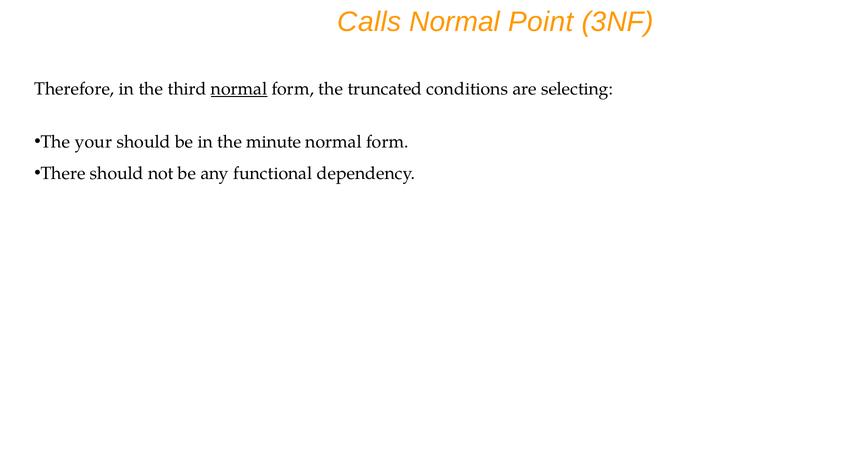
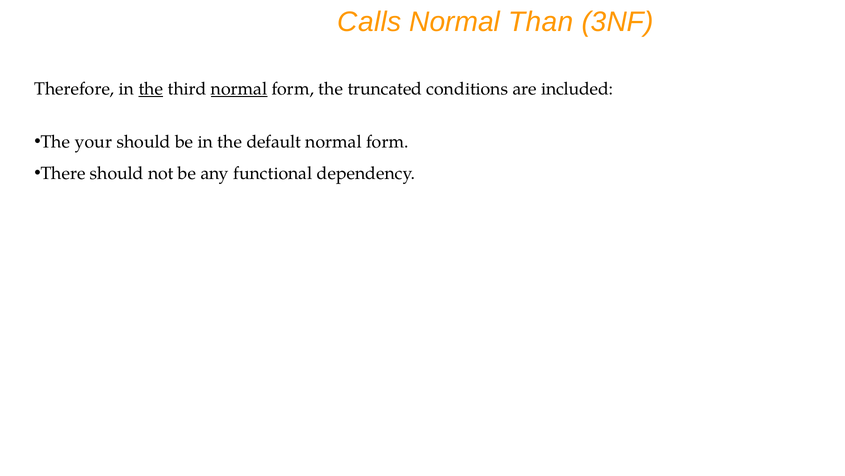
Point: Point -> Than (541, 22)
the underline: none -> present (151, 89)
selecting: selecting -> included (577, 89)
minute: minute -> default (274, 142)
